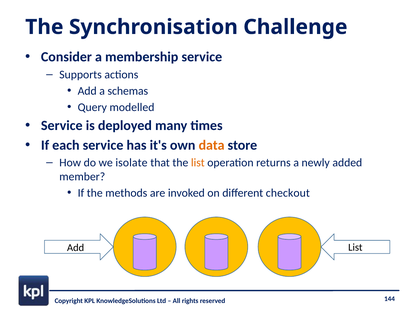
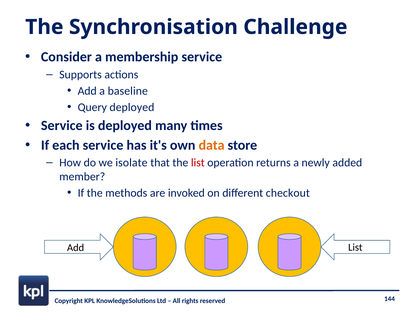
schemas: schemas -> baseline (128, 91)
Query modelled: modelled -> deployed (132, 107)
list colour: orange -> red (198, 163)
